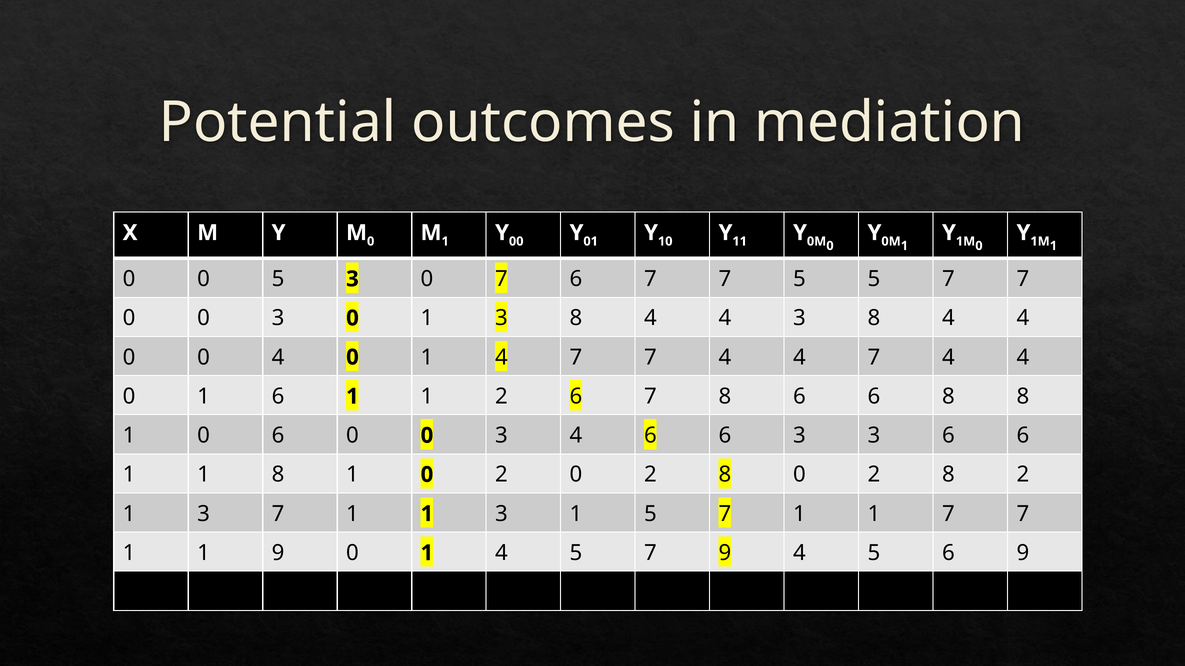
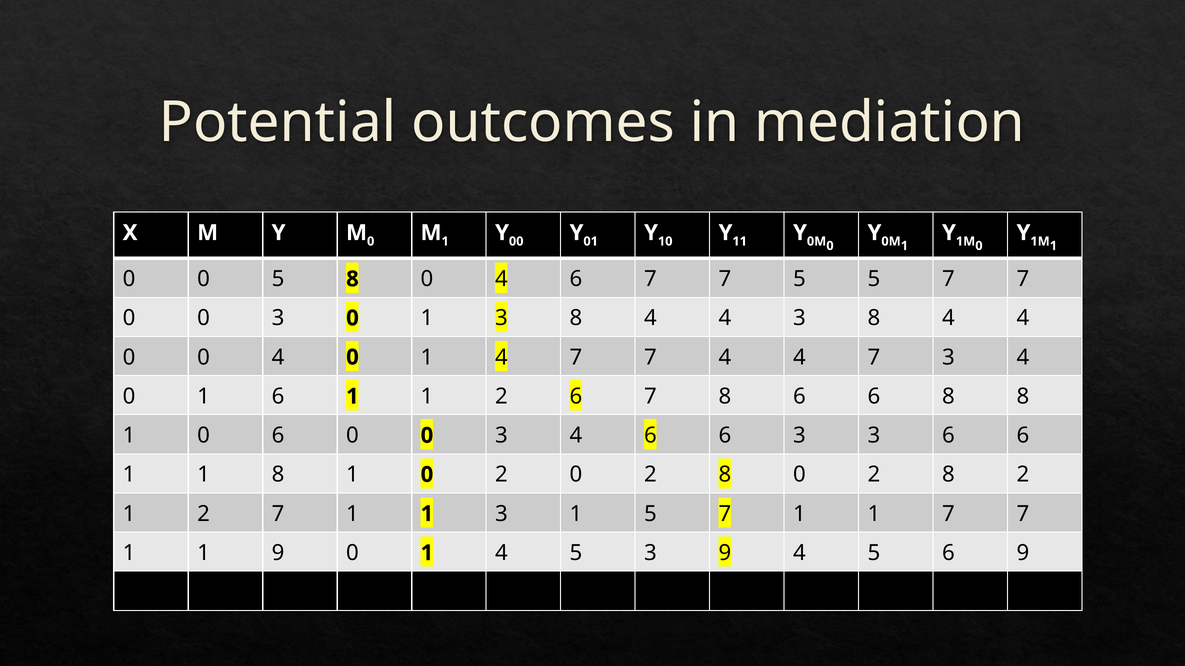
5 3: 3 -> 8 (352, 279)
7: 7 -> 4 (501, 279)
4 7 4: 4 -> 3 (948, 358)
3: 3 -> 2 (203, 514)
4 5 7: 7 -> 3 (650, 553)
